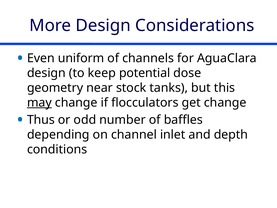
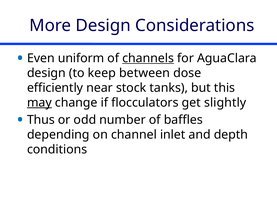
channels underline: none -> present (148, 58)
potential: potential -> between (145, 73)
geometry: geometry -> efficiently (55, 88)
get change: change -> slightly (225, 102)
